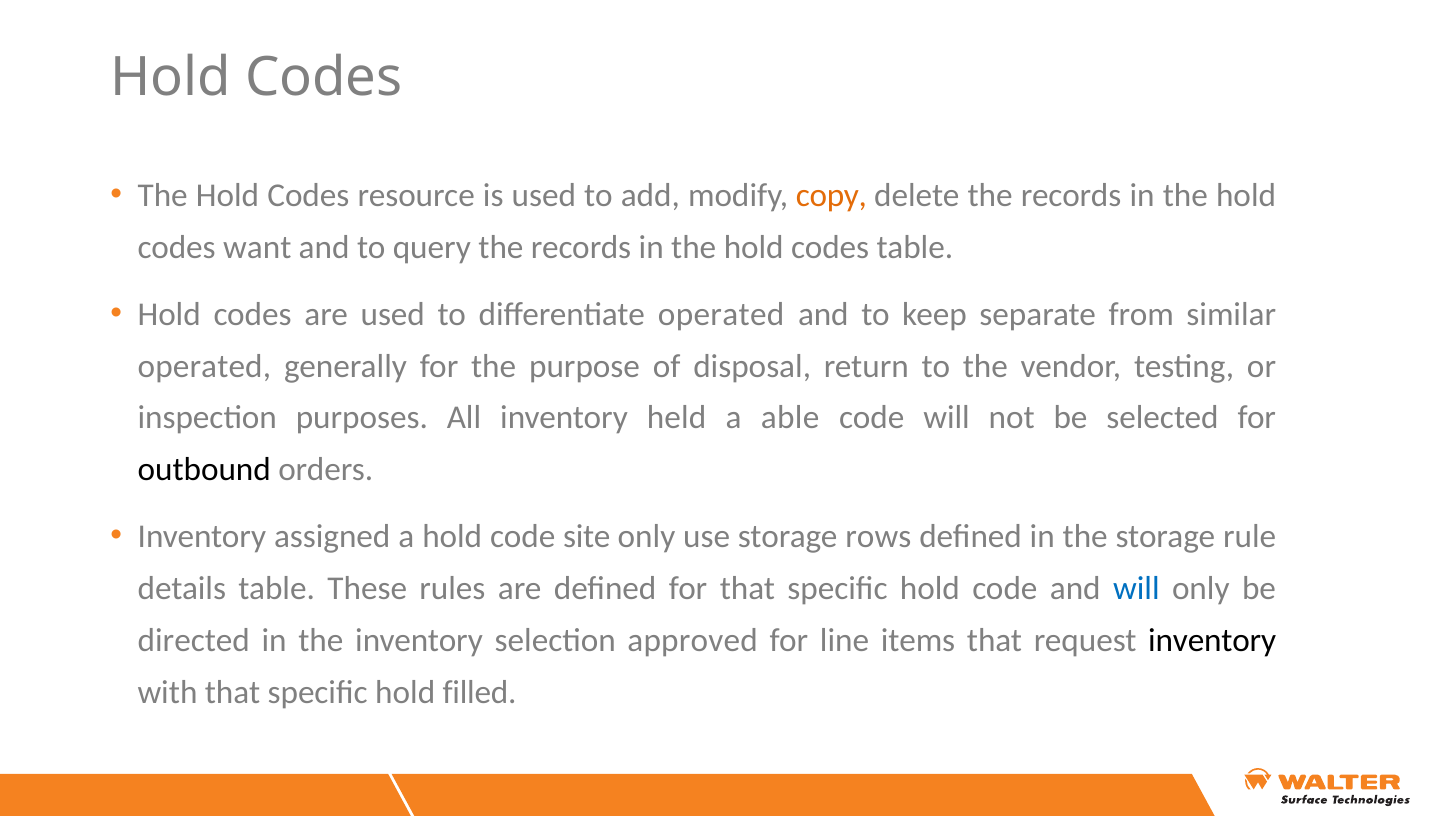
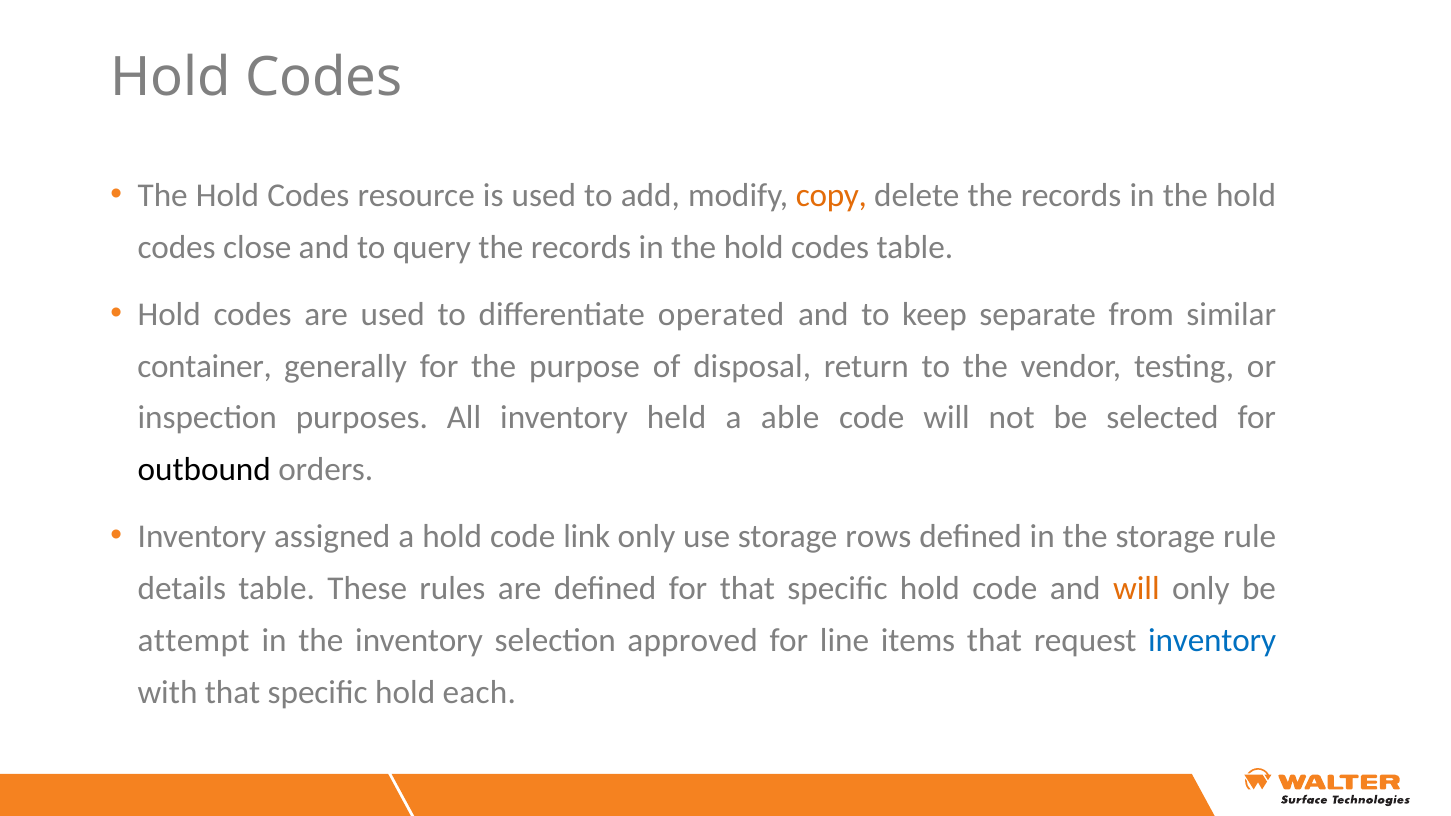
want: want -> close (257, 247)
operated: operated -> container (205, 366)
site: site -> link (587, 537)
will colour: blue -> orange (1136, 589)
directed: directed -> attempt (194, 640)
inventory colour: black -> blue (1212, 640)
filled: filled -> each (479, 692)
